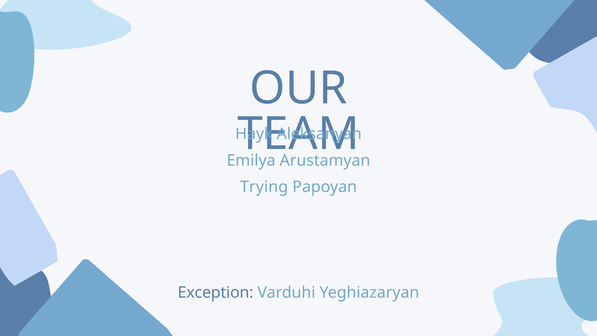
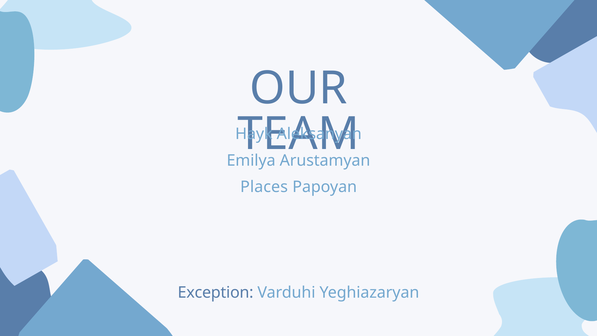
Trying: Trying -> Places (264, 187)
